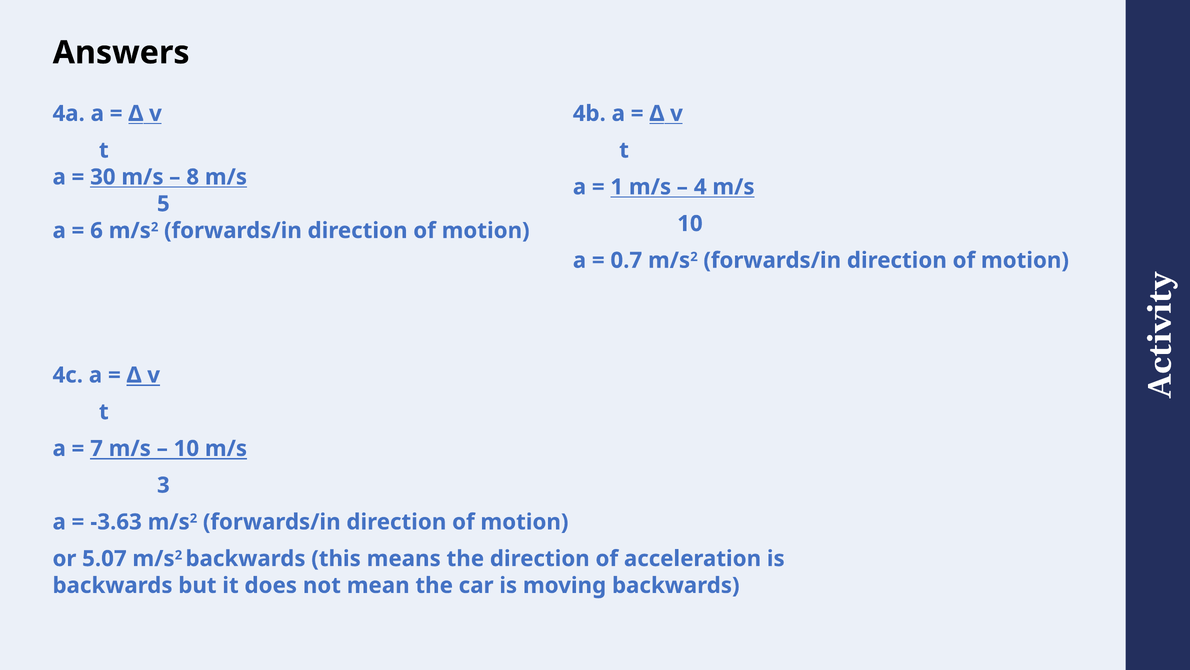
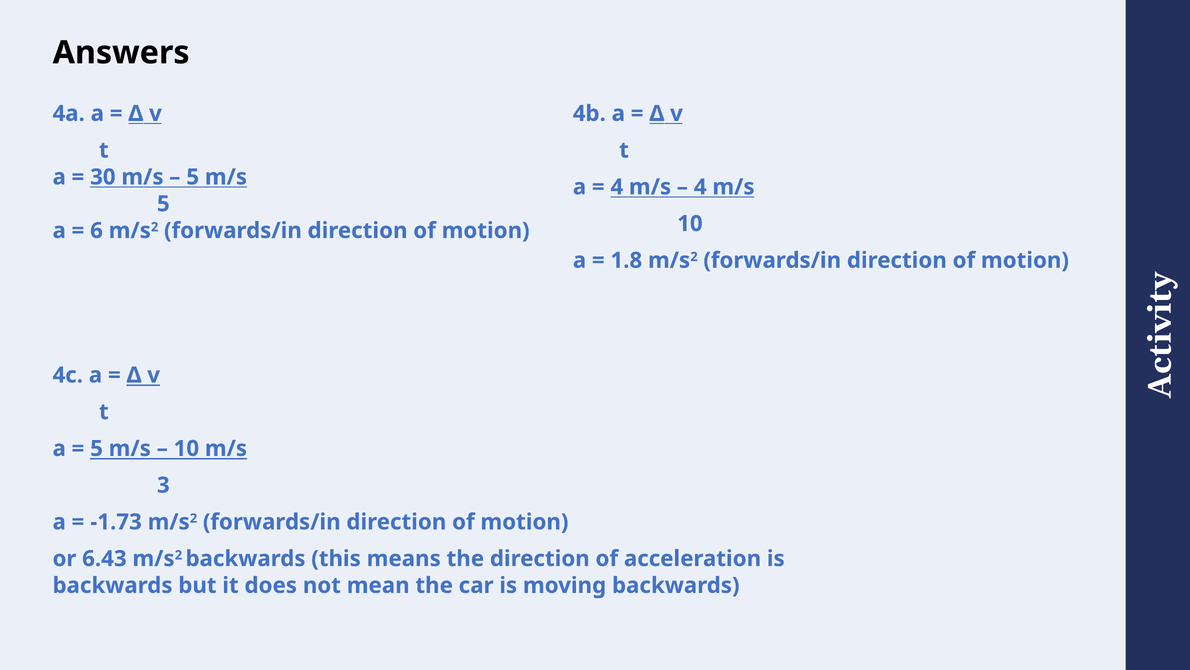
8: 8 -> 5 (193, 177)
1: 1 -> 4 (617, 187)
0.7: 0.7 -> 1.8 (626, 260)
7: 7 -> 5 (97, 448)
-3.63: -3.63 -> -1.73 (116, 522)
5.07: 5.07 -> 6.43 (104, 558)
